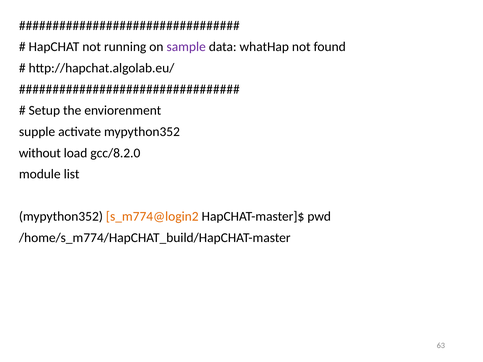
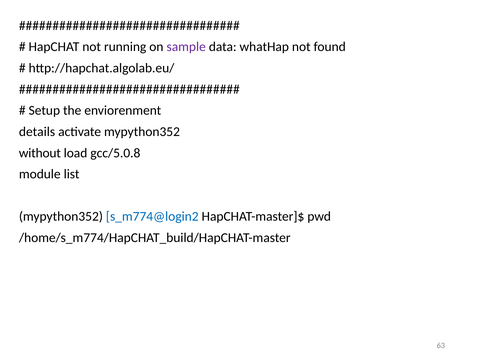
supple: supple -> details (37, 132)
gcc/8.2.0: gcc/8.2.0 -> gcc/5.0.8 (115, 153)
s_m774@login2 colour: orange -> blue (152, 217)
